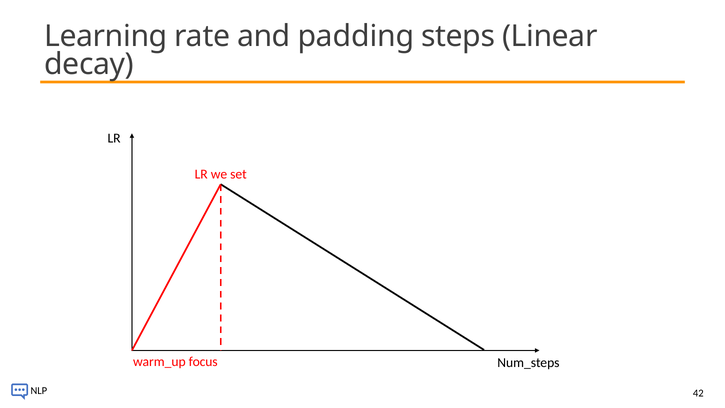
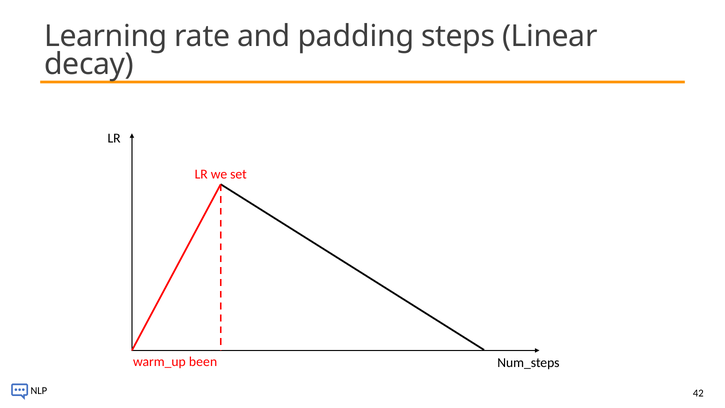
focus: focus -> been (203, 362)
